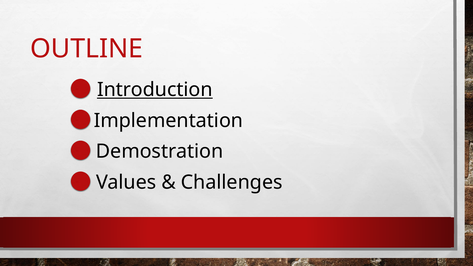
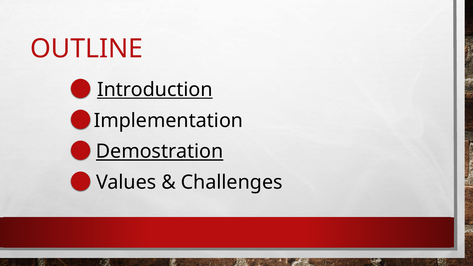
Demostration underline: none -> present (160, 152)
